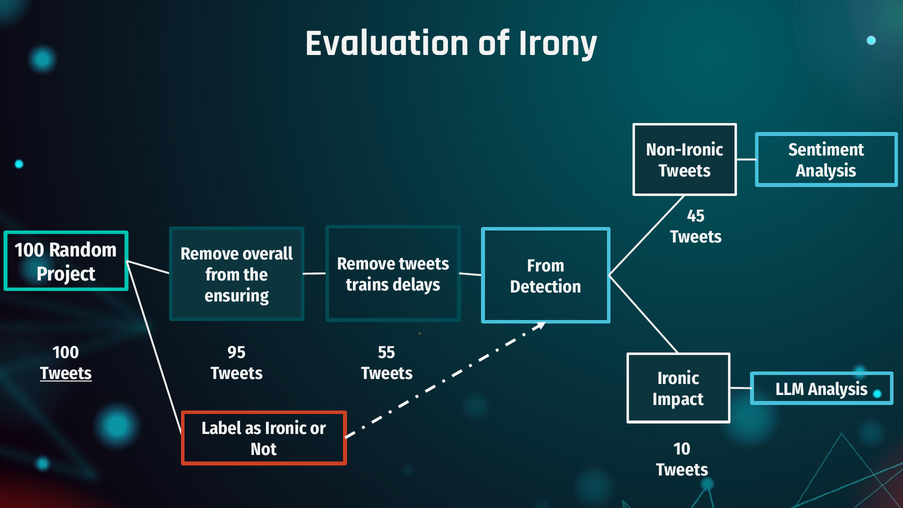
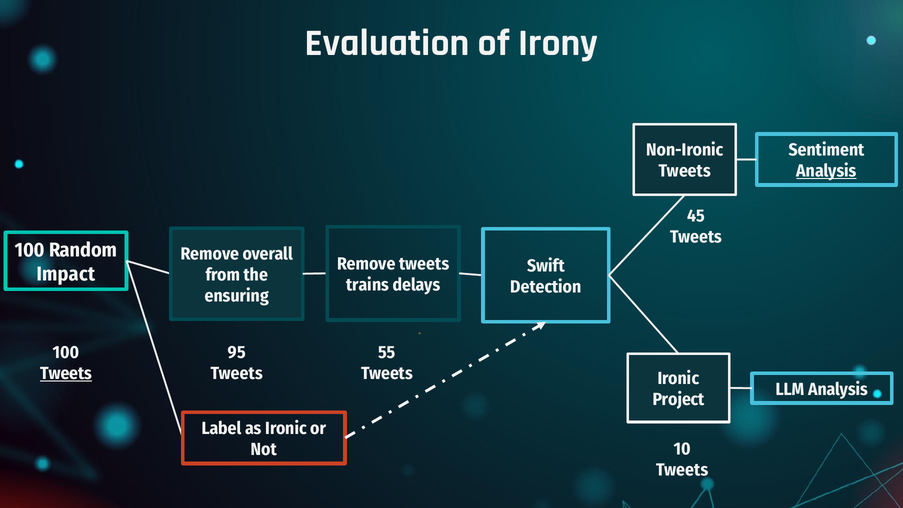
Analysis underline: none -> present (827, 171)
From: From -> Swift (546, 266)
Project: Project -> Impact (66, 274)
Impact: Impact -> Project (679, 400)
